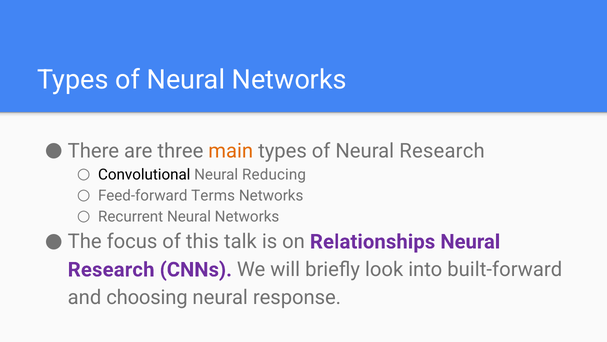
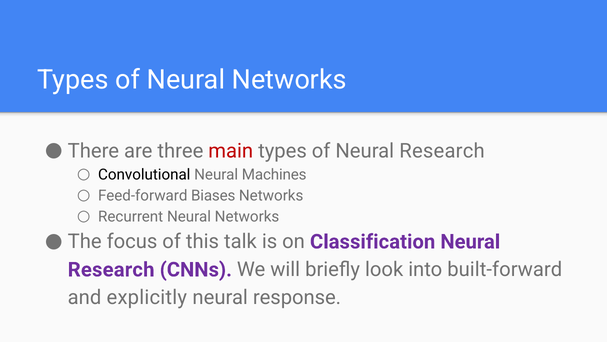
main colour: orange -> red (231, 151)
Reducing: Reducing -> Machines (274, 174)
Terms: Terms -> Biases (213, 195)
Relationships: Relationships -> Classification (373, 241)
choosing: choosing -> explicitly (147, 297)
